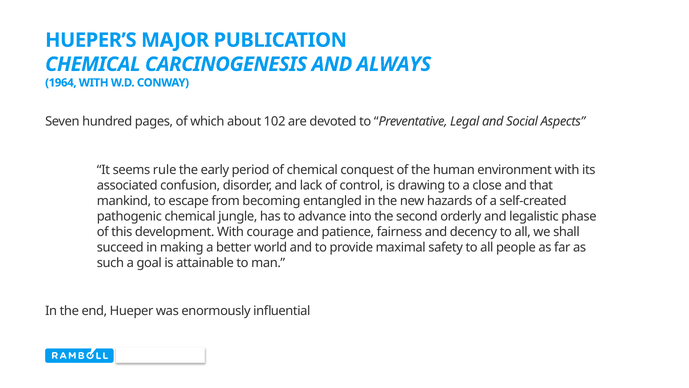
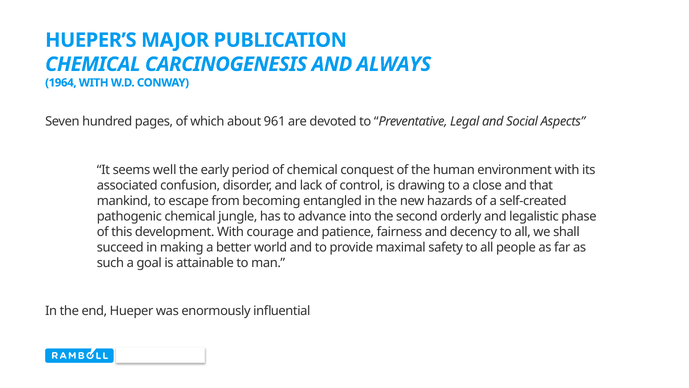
102: 102 -> 961 (275, 121)
rule: rule -> well (165, 170)
